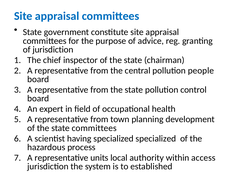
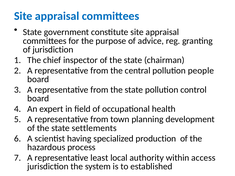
state committees: committees -> settlements (94, 128)
specialized specialized: specialized -> production (156, 139)
units: units -> least (99, 158)
